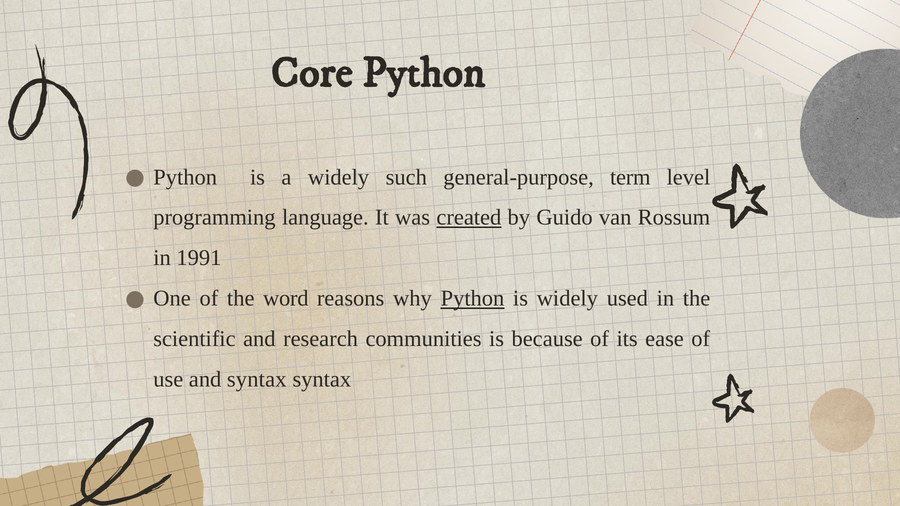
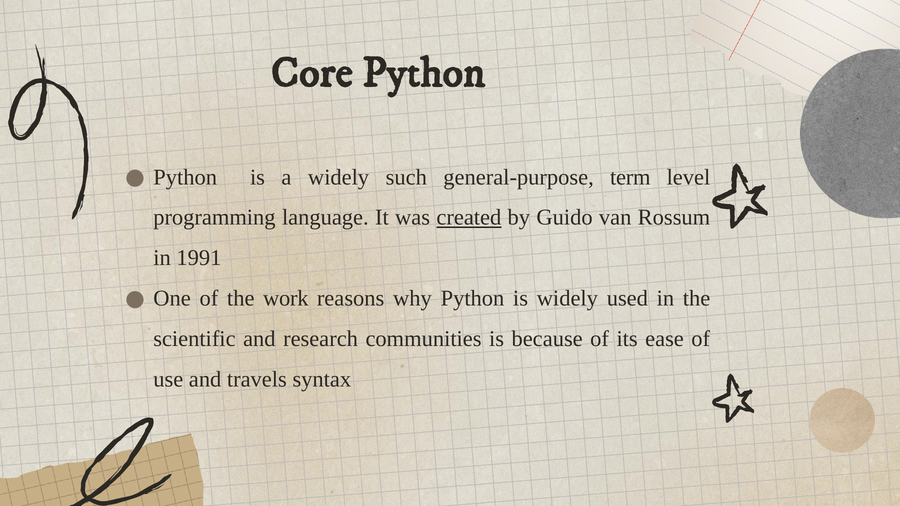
word: word -> work (286, 299)
Python underline: present -> none (472, 299)
and syntax: syntax -> travels (257, 380)
